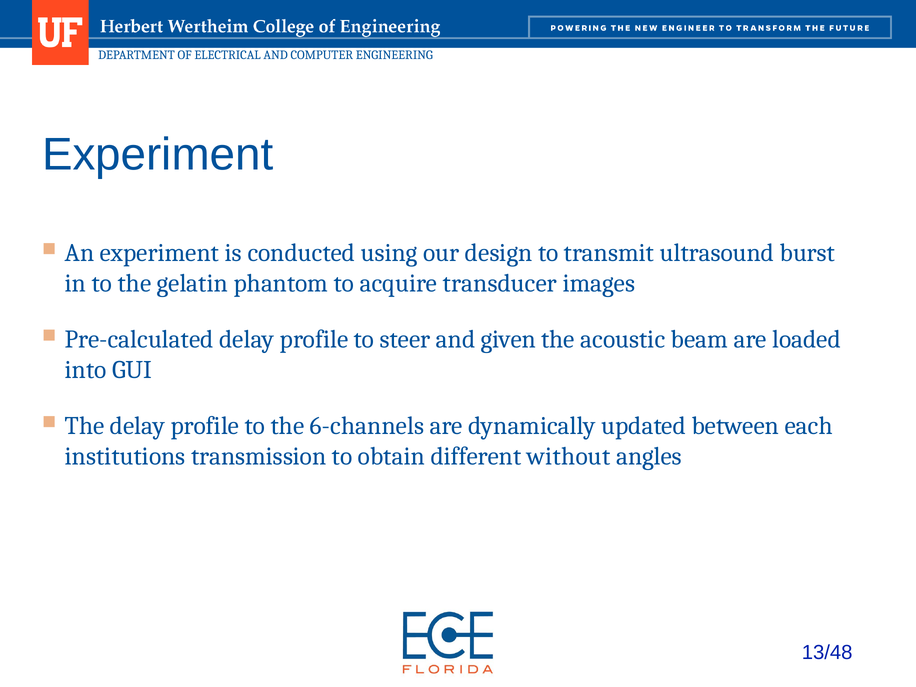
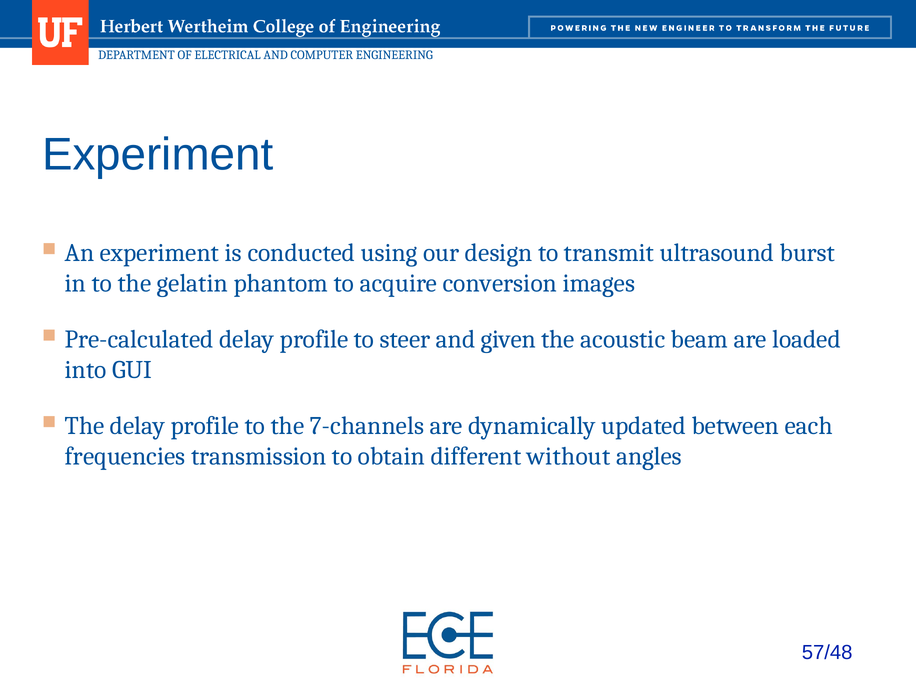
transducer: transducer -> conversion (500, 283)
6-channels: 6-channels -> 7-channels (367, 426)
institutions: institutions -> frequencies (125, 456)
13/48: 13/48 -> 57/48 (827, 653)
